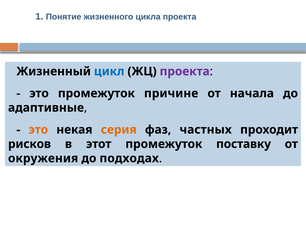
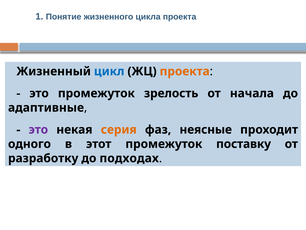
проекта colour: purple -> orange (185, 71)
причине: причине -> зрелость (171, 93)
это colour: orange -> purple (38, 129)
частных: частных -> неясные (206, 129)
рисков: рисков -> одного (29, 144)
окружения: окружения -> разработку (43, 158)
